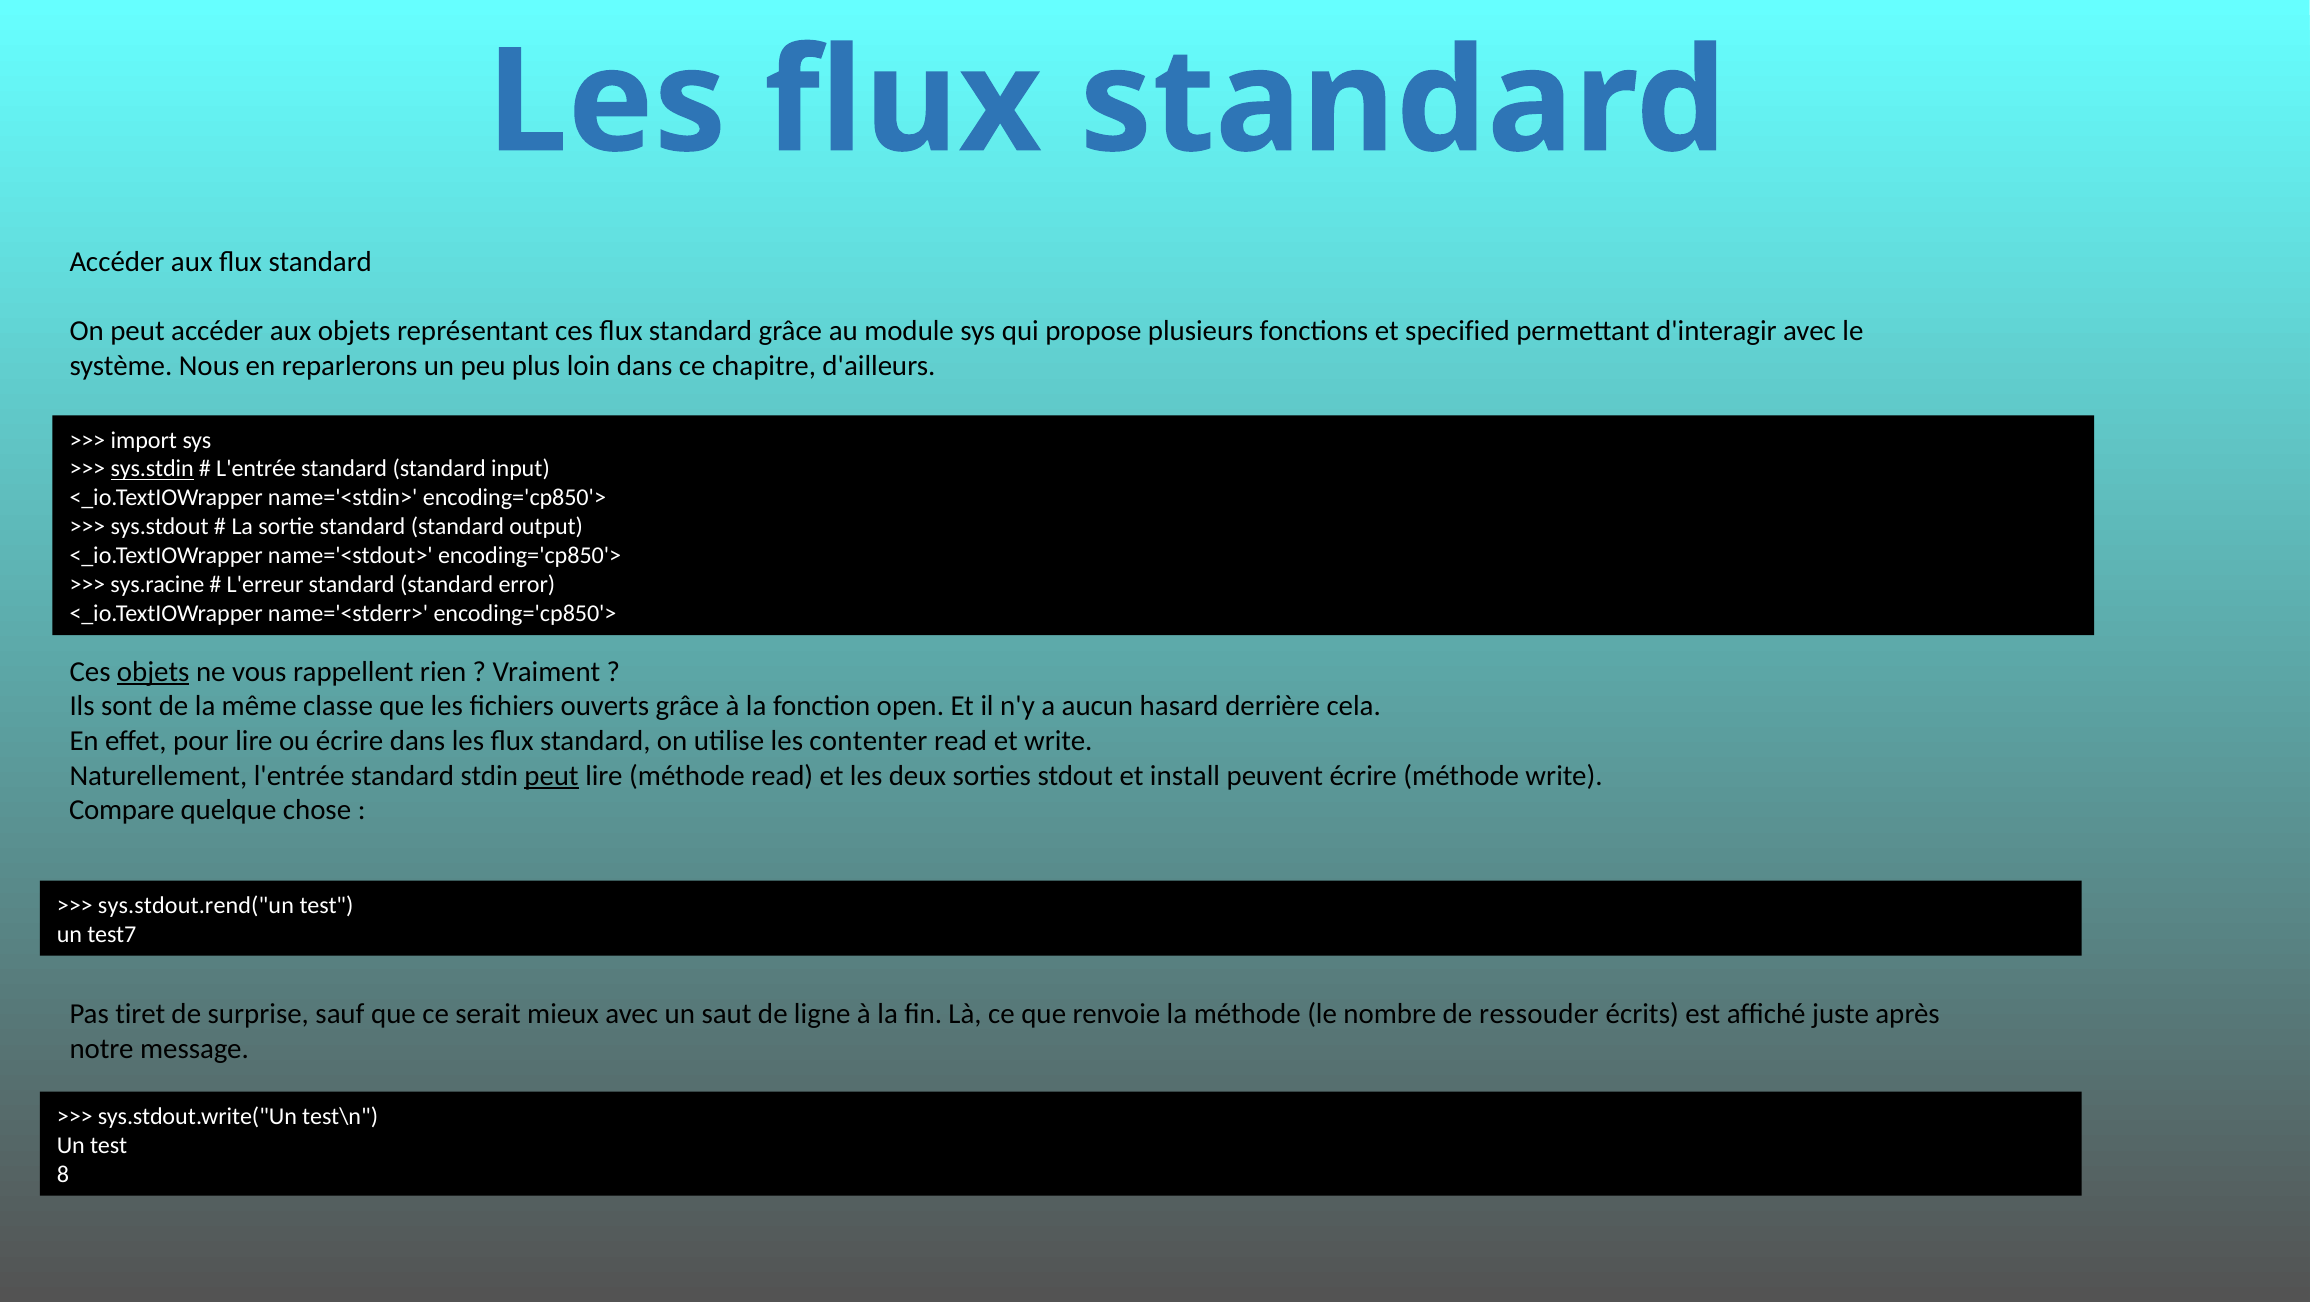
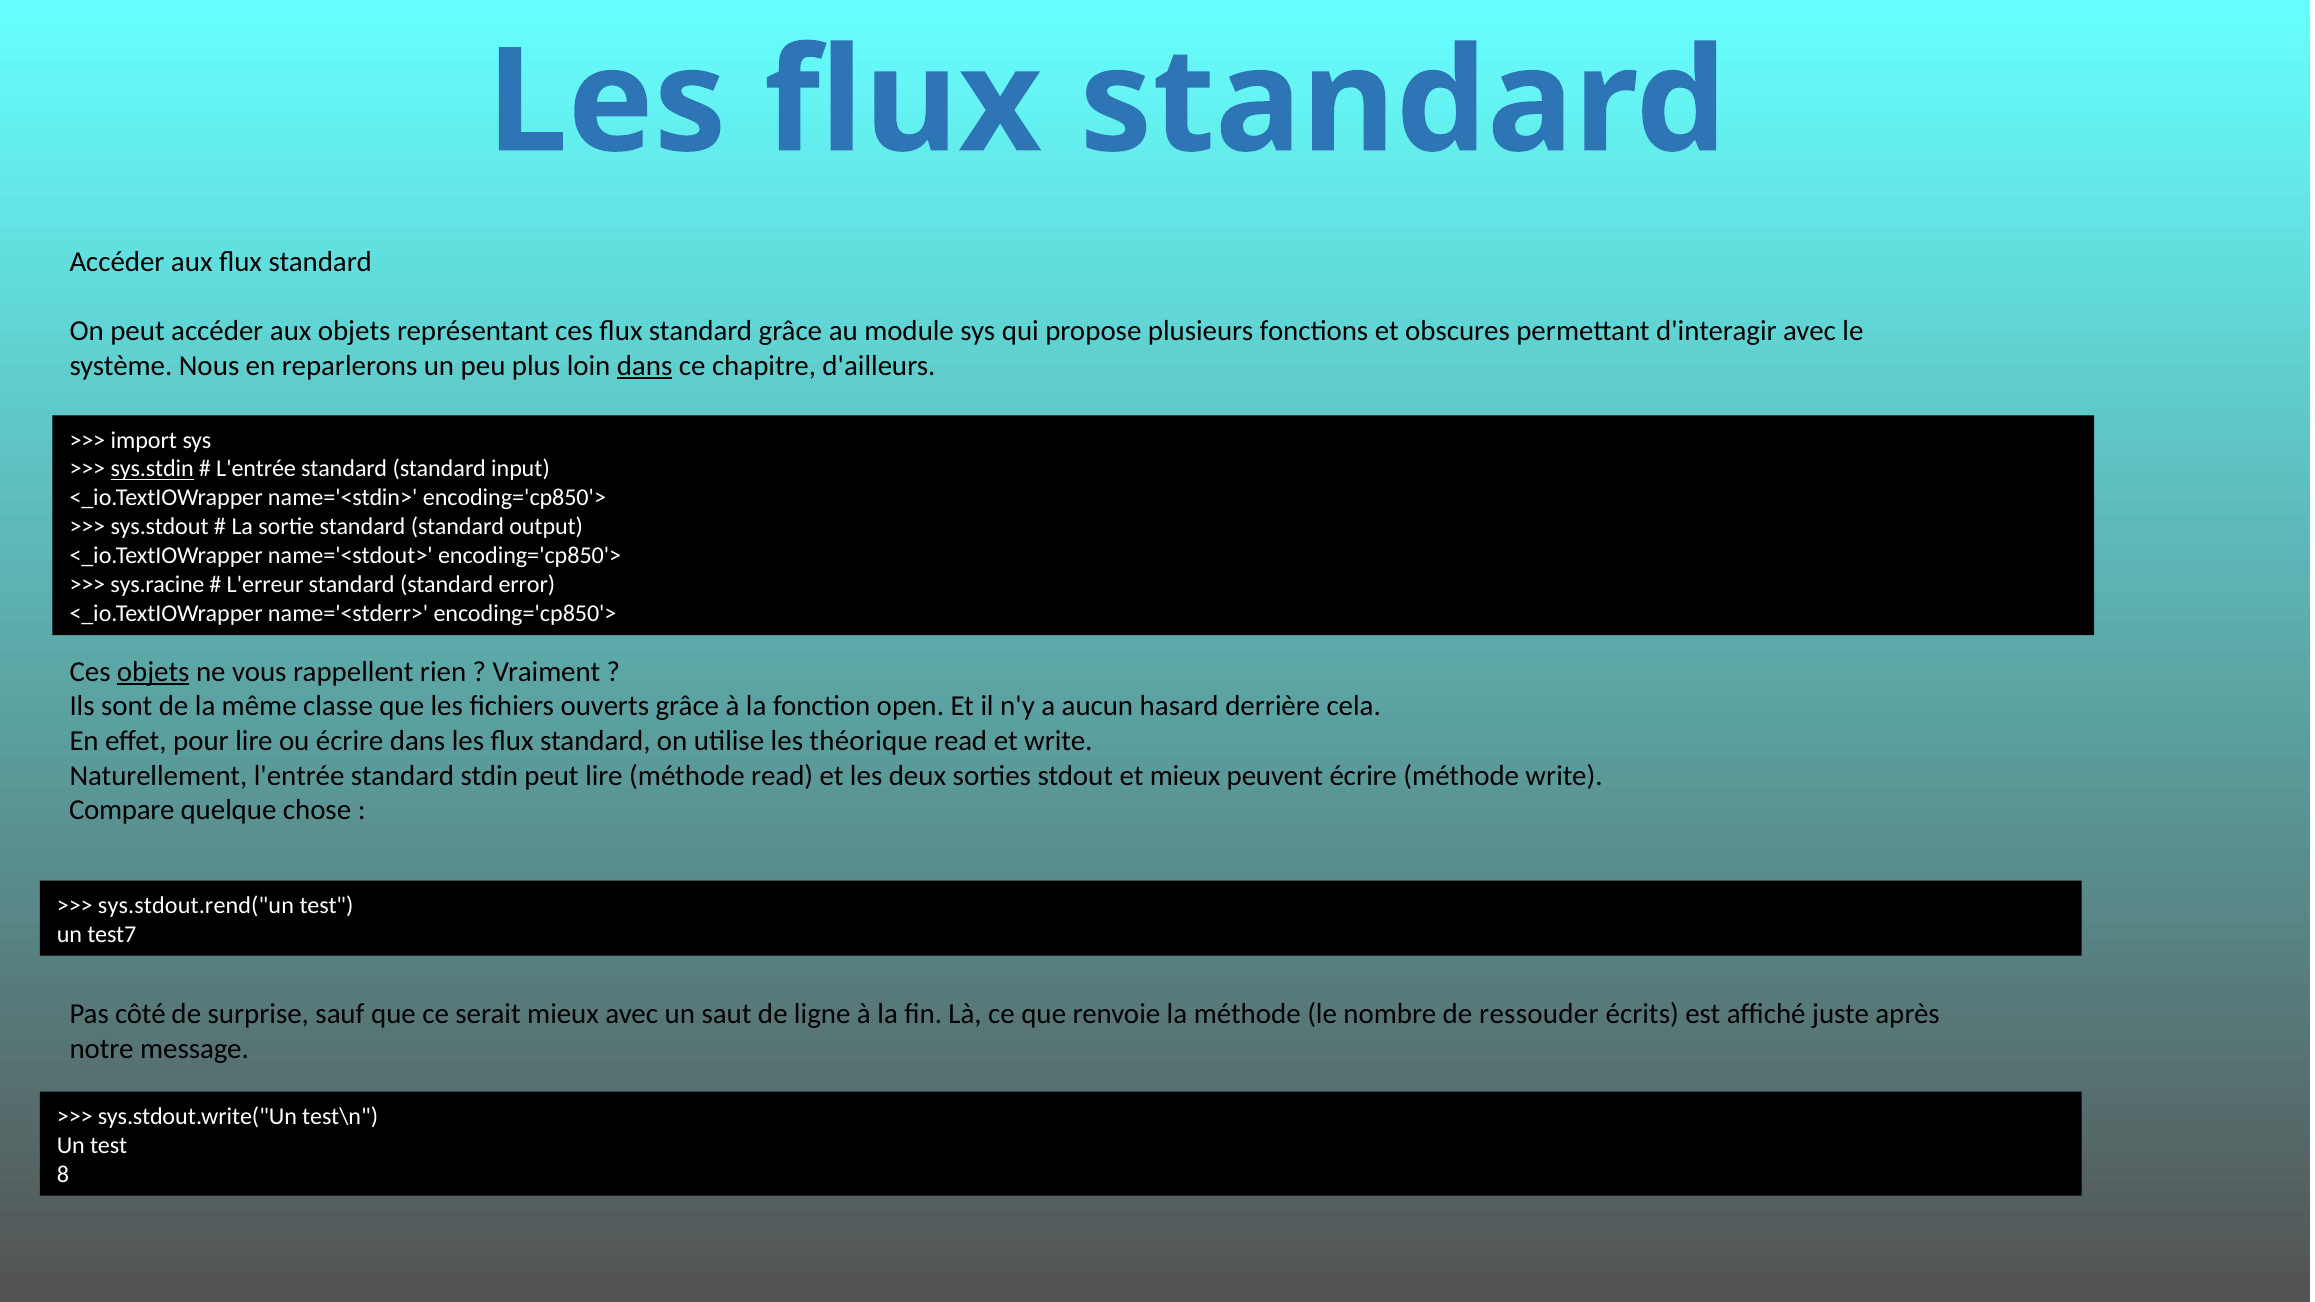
specified: specified -> obscures (1458, 331)
dans underline: none -> present (645, 366)
contenter: contenter -> théorique (868, 741)
peut underline: present -> none (552, 776)
et install: install -> mieux (1185, 776)
tiret: tiret -> côté (140, 1014)
